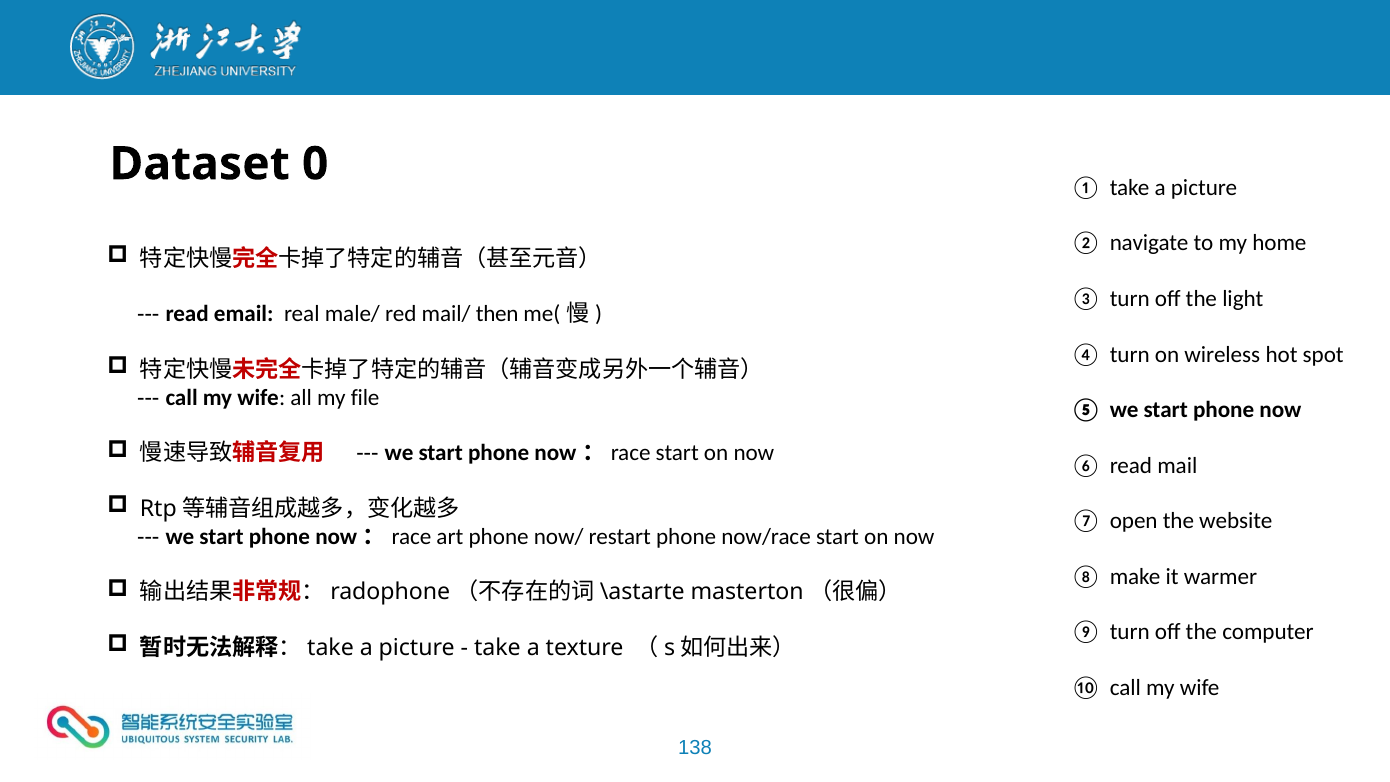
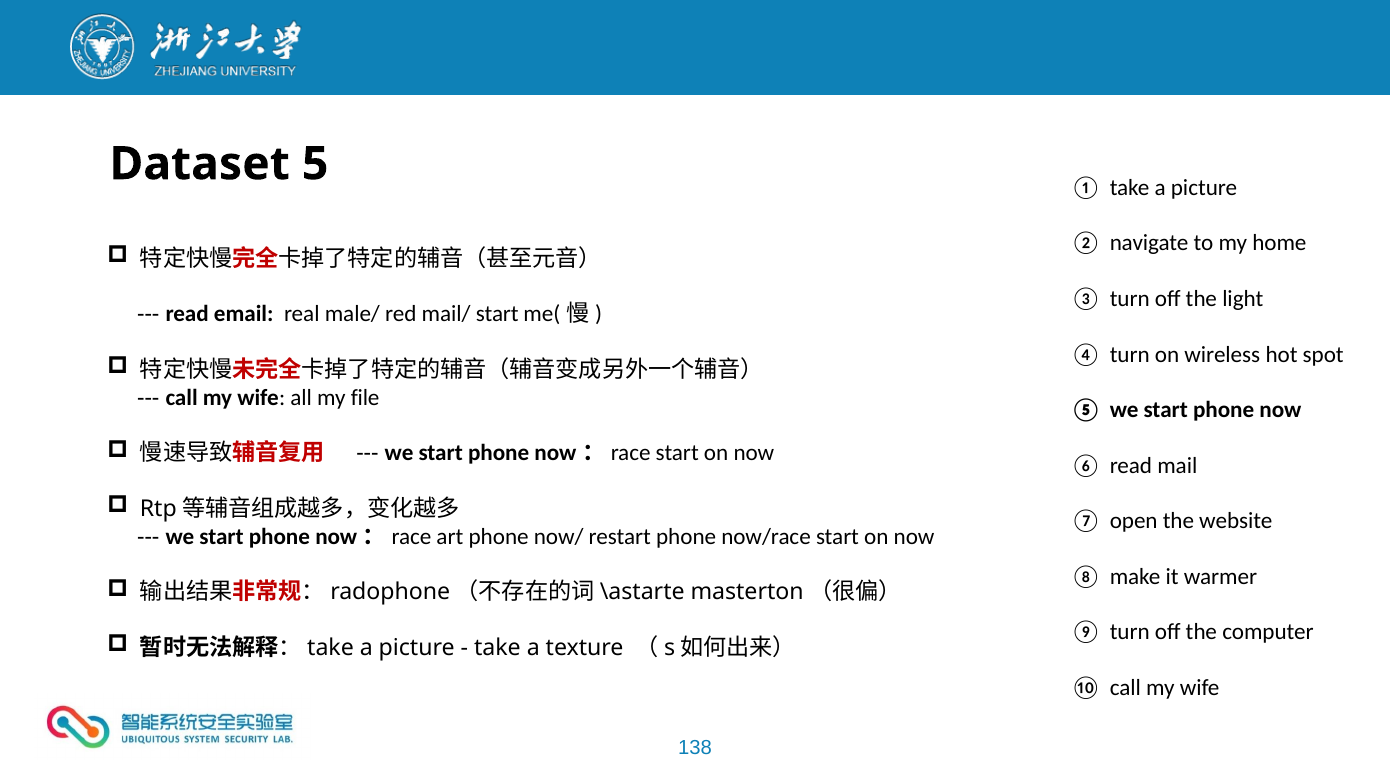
0: 0 -> 5 (315, 164)
mail/ then: then -> start (497, 314)
